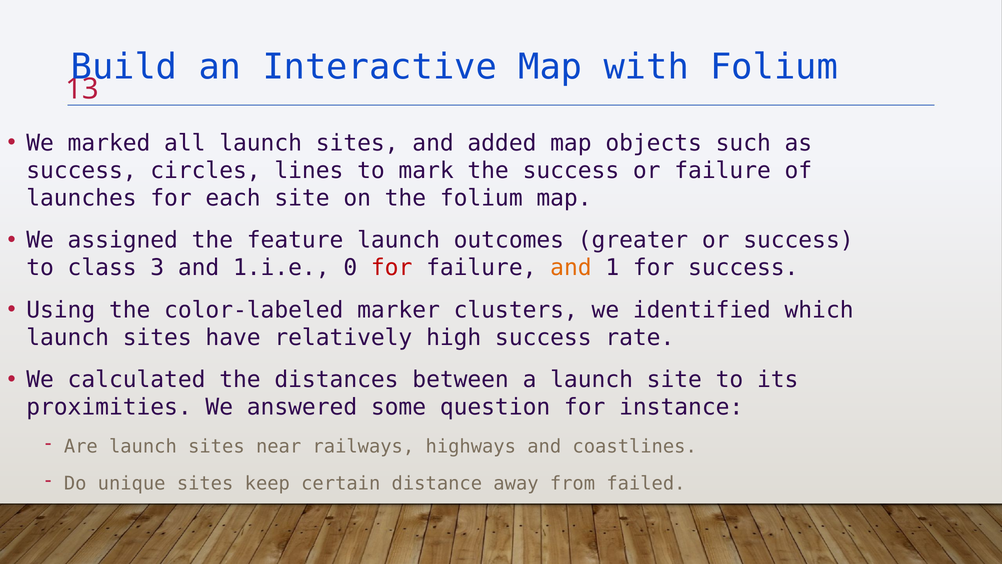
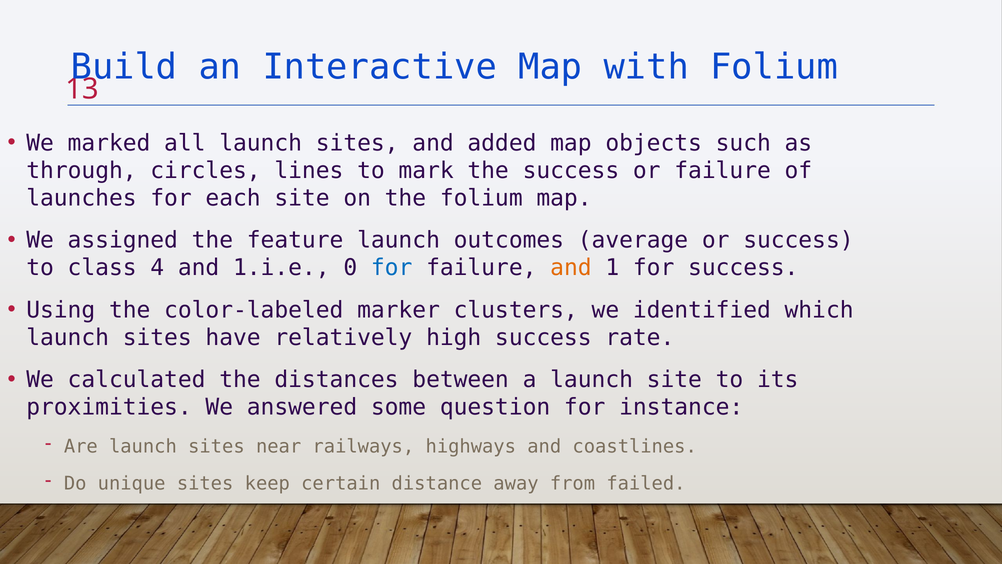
success: success -> through (81, 170)
greater: greater -> average (633, 240)
3: 3 -> 4 (157, 268)
for colour: red -> blue (392, 268)
